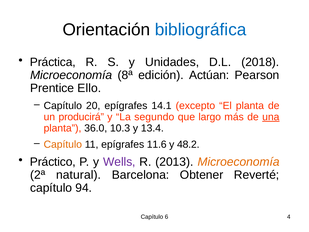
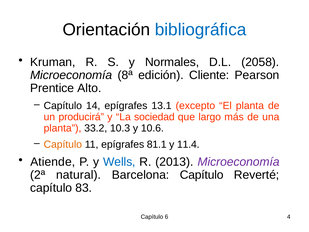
Práctica: Práctica -> Kruman (53, 62)
Unidades: Unidades -> Normales (172, 62)
2018: 2018 -> 2058 (260, 62)
Actúan: Actúan -> Cliente (209, 75)
Ello: Ello -> Alto (89, 88)
20: 20 -> 14 (93, 106)
14.1: 14.1 -> 13.1 (161, 106)
segundo: segundo -> sociedad (154, 117)
una underline: present -> none (271, 117)
36.0: 36.0 -> 33.2 (96, 128)
13.4: 13.4 -> 10.6 (152, 128)
11.6: 11.6 -> 81.1 (157, 144)
48.2: 48.2 -> 11.4 (188, 144)
Práctico: Práctico -> Atiende (53, 162)
Wells colour: purple -> blue (119, 162)
Microeconomía colour: orange -> purple (239, 162)
Barcelona Obtener: Obtener -> Capítulo (202, 175)
94: 94 -> 83 (84, 188)
